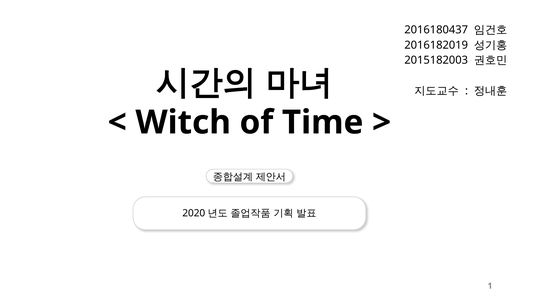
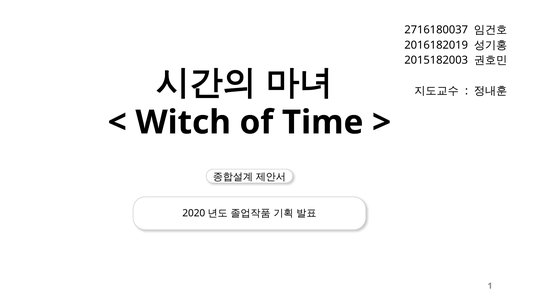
2016180437: 2016180437 -> 2716180037 (436, 30)
